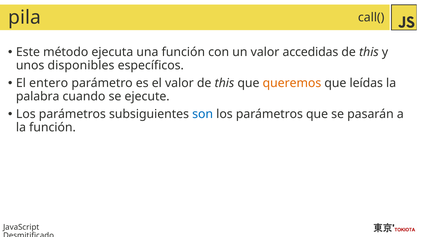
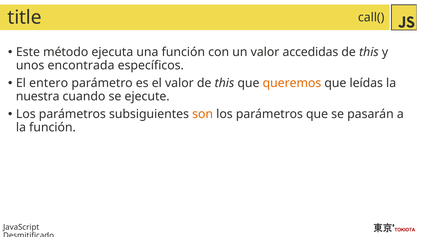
pila: pila -> title (25, 18)
disponibles: disponibles -> encontrada (81, 65)
palabra: palabra -> nuestra (38, 96)
son colour: blue -> orange (203, 114)
